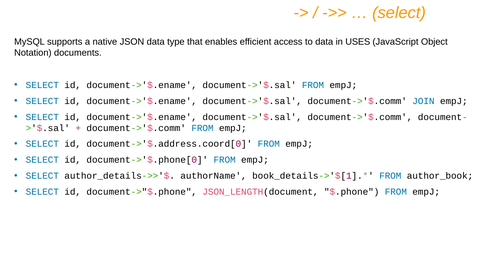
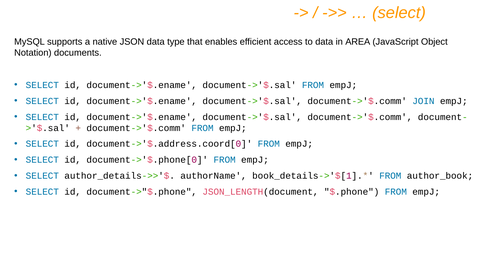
USES: USES -> AREA (358, 42)
